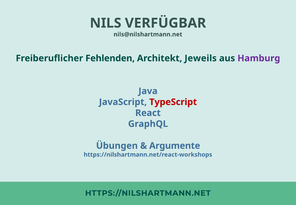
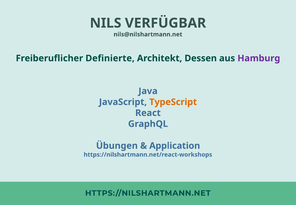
Fehlenden: Fehlenden -> Definierte (110, 58)
Jeweils: Jeweils -> Dessen (201, 58)
TypeScript colour: red -> orange (173, 102)
Argumente: Argumente -> Application (175, 146)
